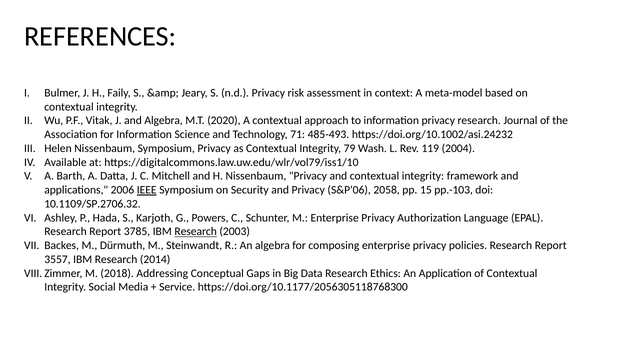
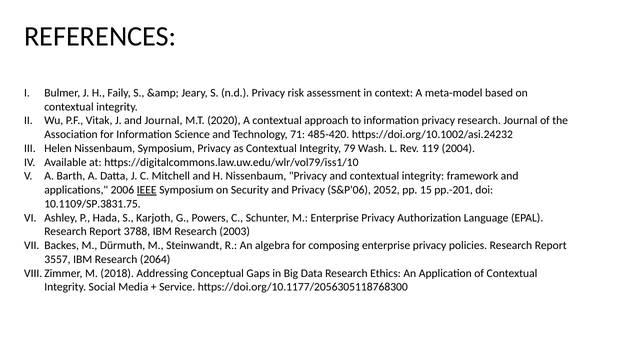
and Algebra: Algebra -> Journal (163, 121)
485-493: 485-493 -> 485-420 (328, 135)
2058: 2058 -> 2052 (387, 190)
pp.-103: pp.-103 -> pp.-201 (454, 190)
10.1109/SP.2706.32: 10.1109/SP.2706.32 -> 10.1109/SP.3831.75 (92, 204)
3785: 3785 -> 3788 (137, 232)
Research underline: present -> none (196, 232)
2014: 2014 -> 2064 (155, 259)
